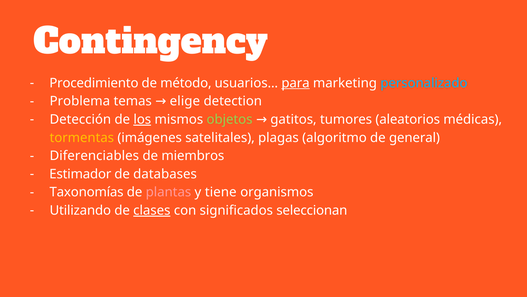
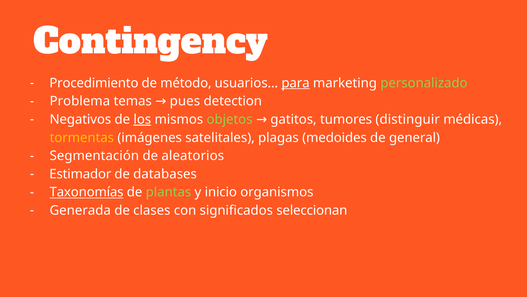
personalizado colour: light blue -> light green (424, 83)
elige: elige -> pues (185, 101)
Detección: Detección -> Negativos (80, 119)
aleatorios: aleatorios -> distinguir (408, 119)
algoritmo: algoritmo -> medoides (335, 137)
Diferenciables: Diferenciables -> Segmentación (94, 156)
miembros: miembros -> aleatorios (193, 156)
Taxonomías underline: none -> present (87, 192)
plantas colour: pink -> light green (168, 192)
tiene: tiene -> inicio (221, 192)
Utilizando: Utilizando -> Generada (80, 210)
clases underline: present -> none (152, 210)
